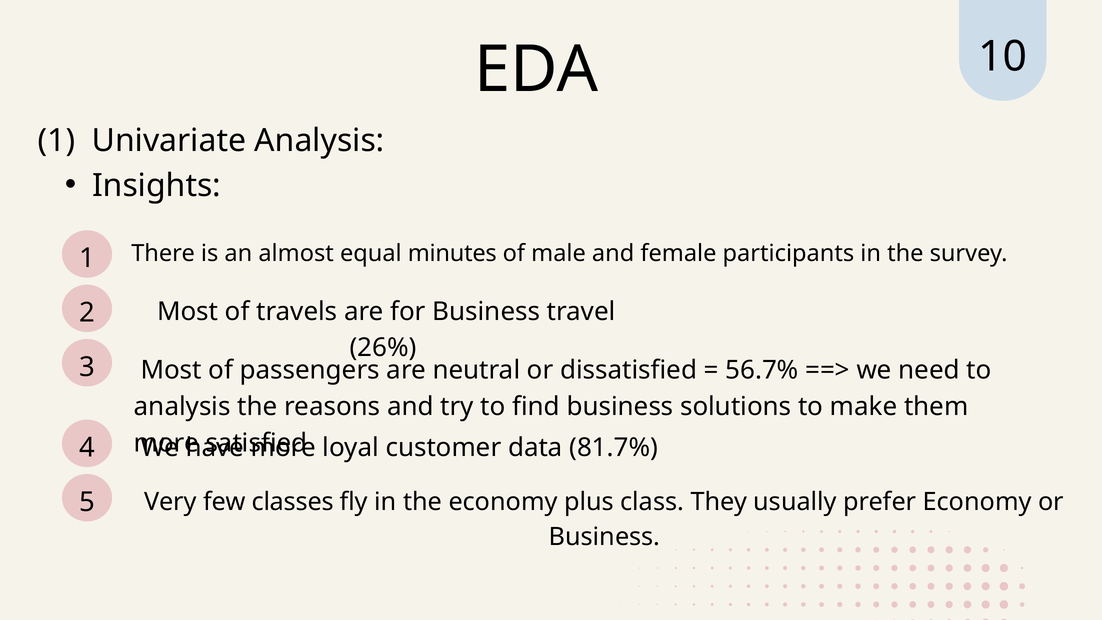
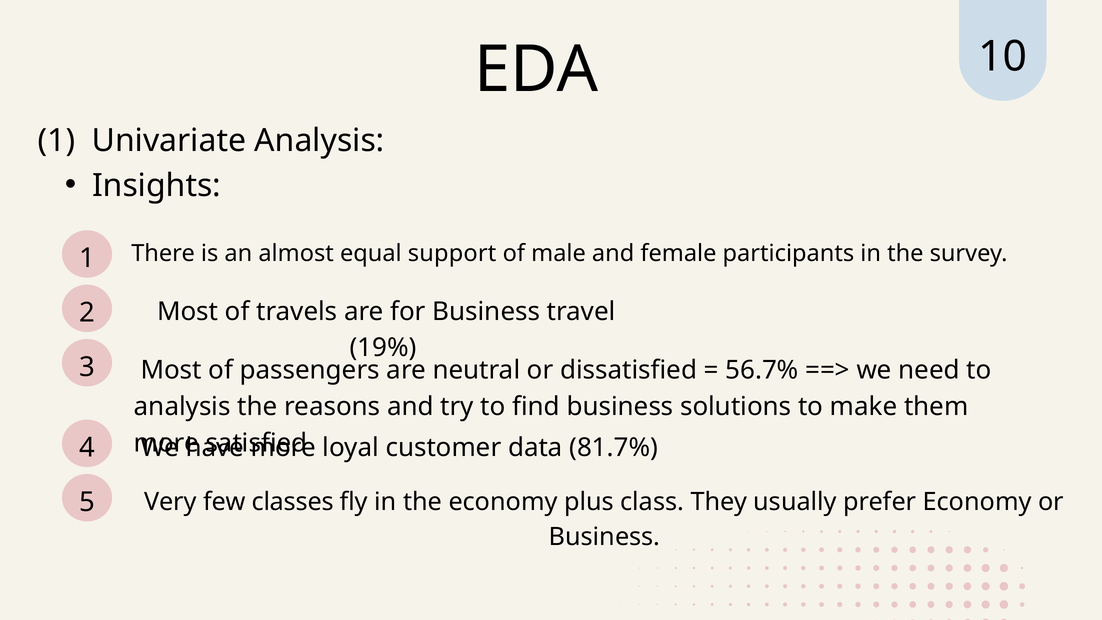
minutes: minutes -> support (452, 253)
26%: 26% -> 19% (383, 348)
